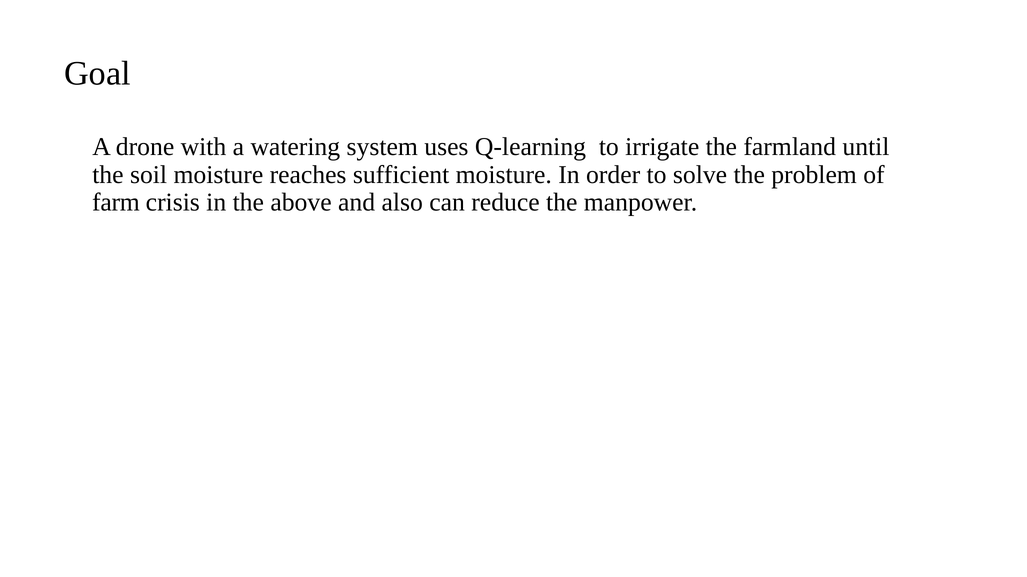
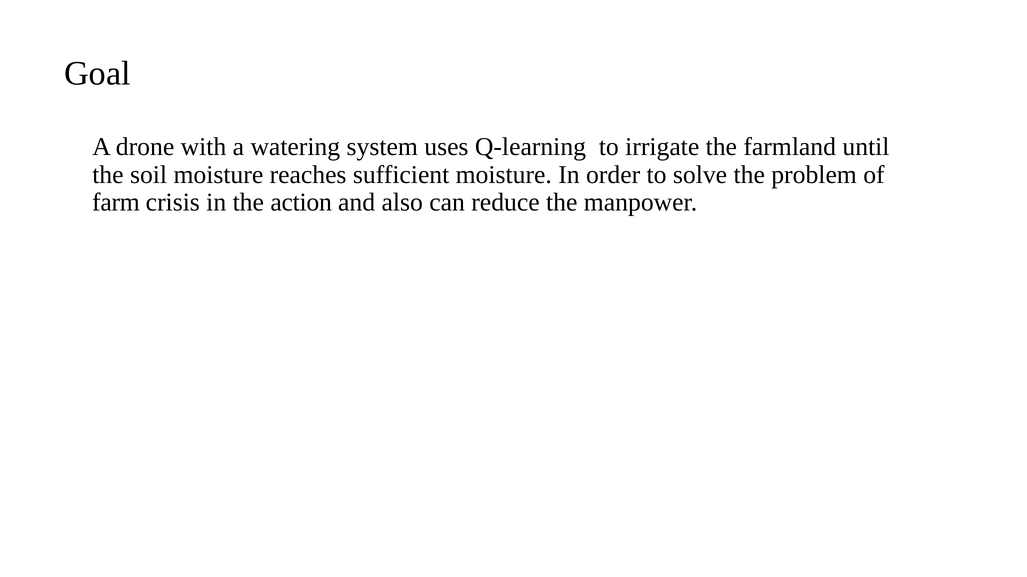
above: above -> action (301, 203)
